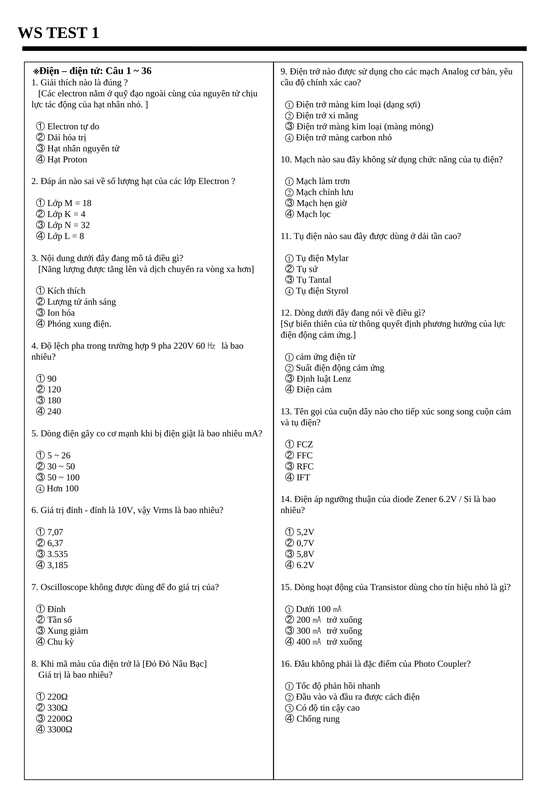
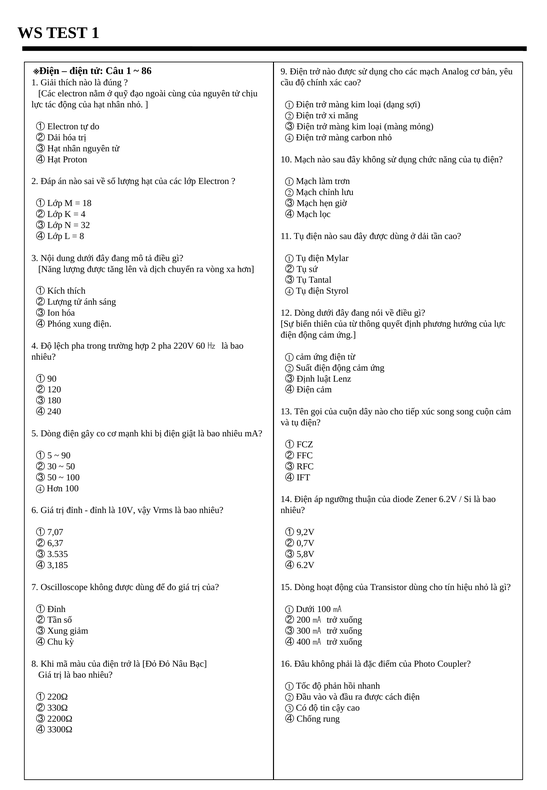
36: 36 -> 86 (147, 71)
hợp 9: 9 -> 2 (154, 346)
26: 26 -> 90 (66, 456)
5,2V: 5,2V -> 9,2V (306, 532)
